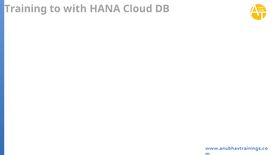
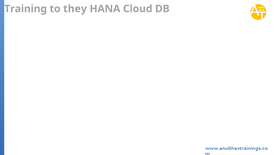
with: with -> they (75, 9)
